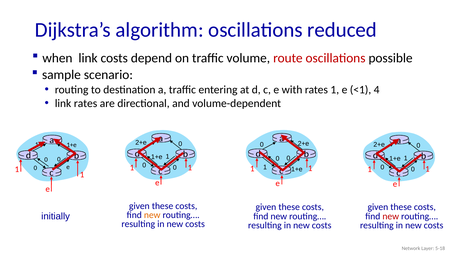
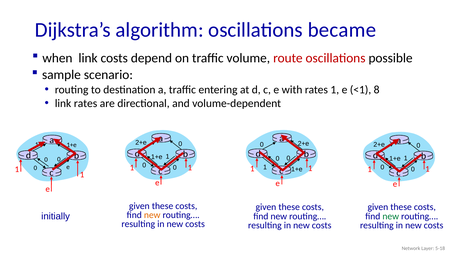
reduced: reduced -> became (342, 30)
4: 4 -> 8 (377, 90)
new colour: red -> green (391, 216)
